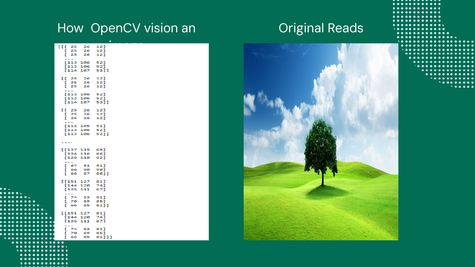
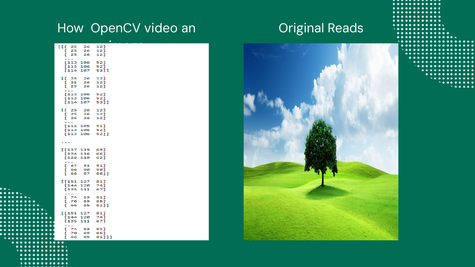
vision: vision -> video (161, 28)
